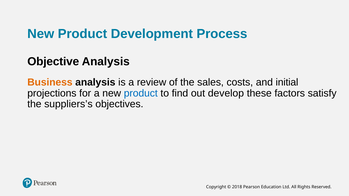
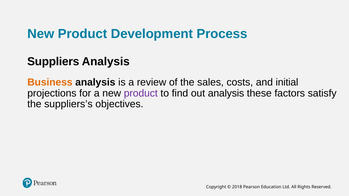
Objective: Objective -> Suppliers (53, 62)
product colour: blue -> purple (141, 93)
out develop: develop -> analysis (226, 93)
